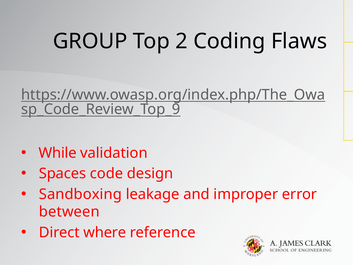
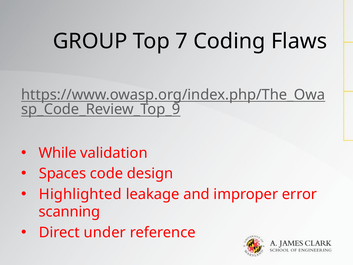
2: 2 -> 7 (182, 41)
Sandboxing: Sandboxing -> Highlighted (80, 194)
between: between -> scanning (69, 212)
where: where -> under (105, 232)
